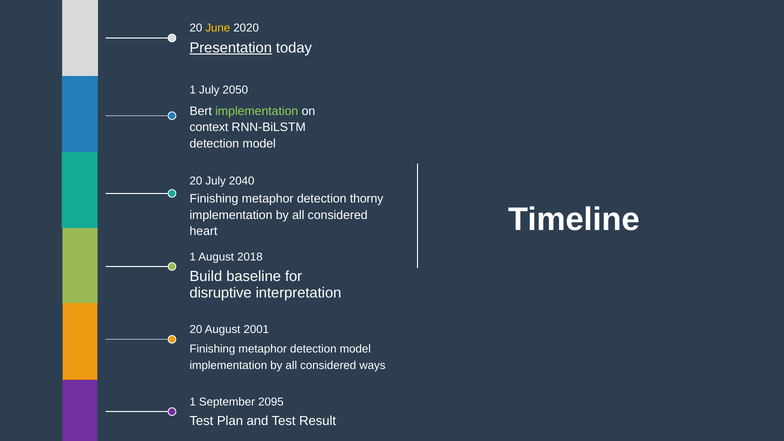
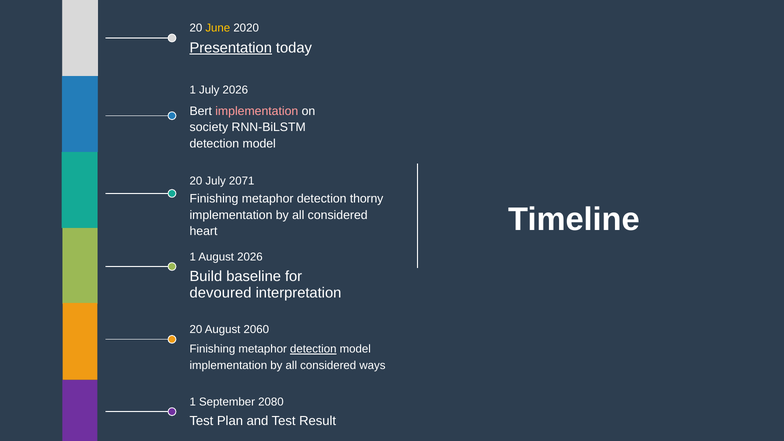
July 2050: 2050 -> 2026 (235, 90)
implementation colour: light green -> pink (257, 111)
context: context -> society (209, 127)
2040: 2040 -> 2071 (242, 181)
August 2018: 2018 -> 2026 (250, 257)
disruptive: disruptive -> devoured (221, 293)
2001: 2001 -> 2060 (256, 330)
detection underline: none -> present (313, 349)
2095: 2095 -> 2080 (271, 402)
